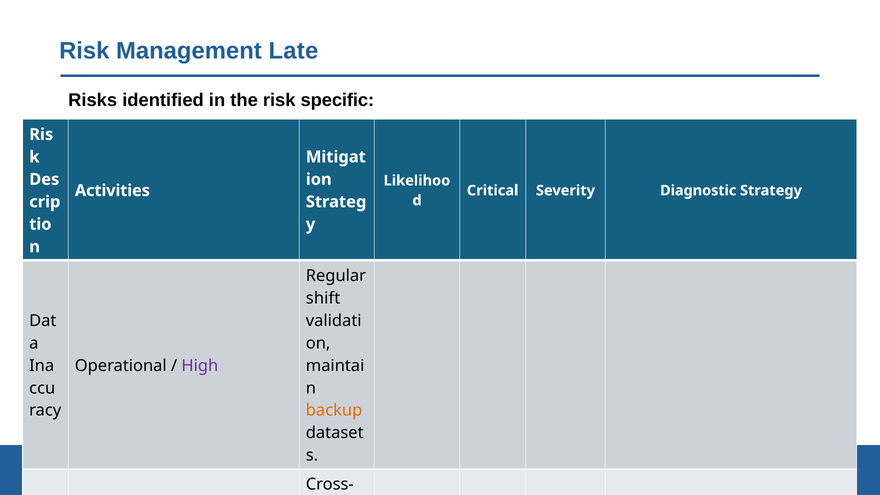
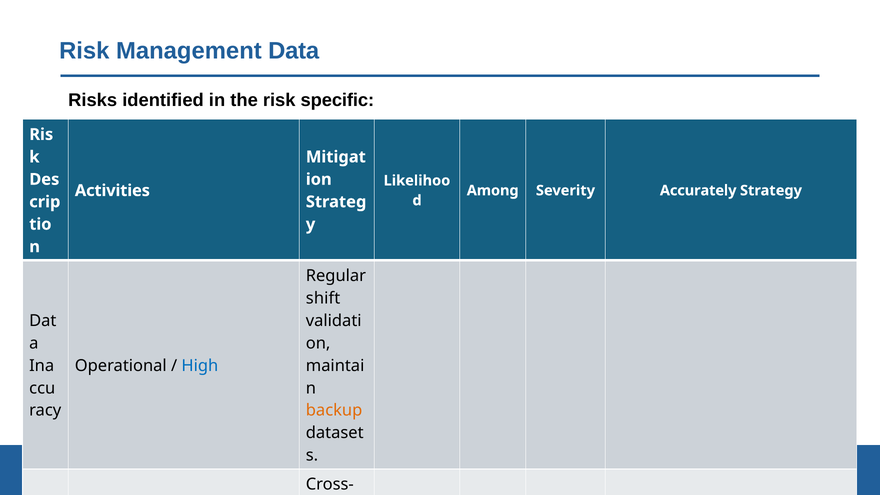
Late: Late -> Data (294, 51)
Critical: Critical -> Among (493, 191)
Diagnostic: Diagnostic -> Accurately (698, 191)
High colour: purple -> blue (200, 366)
